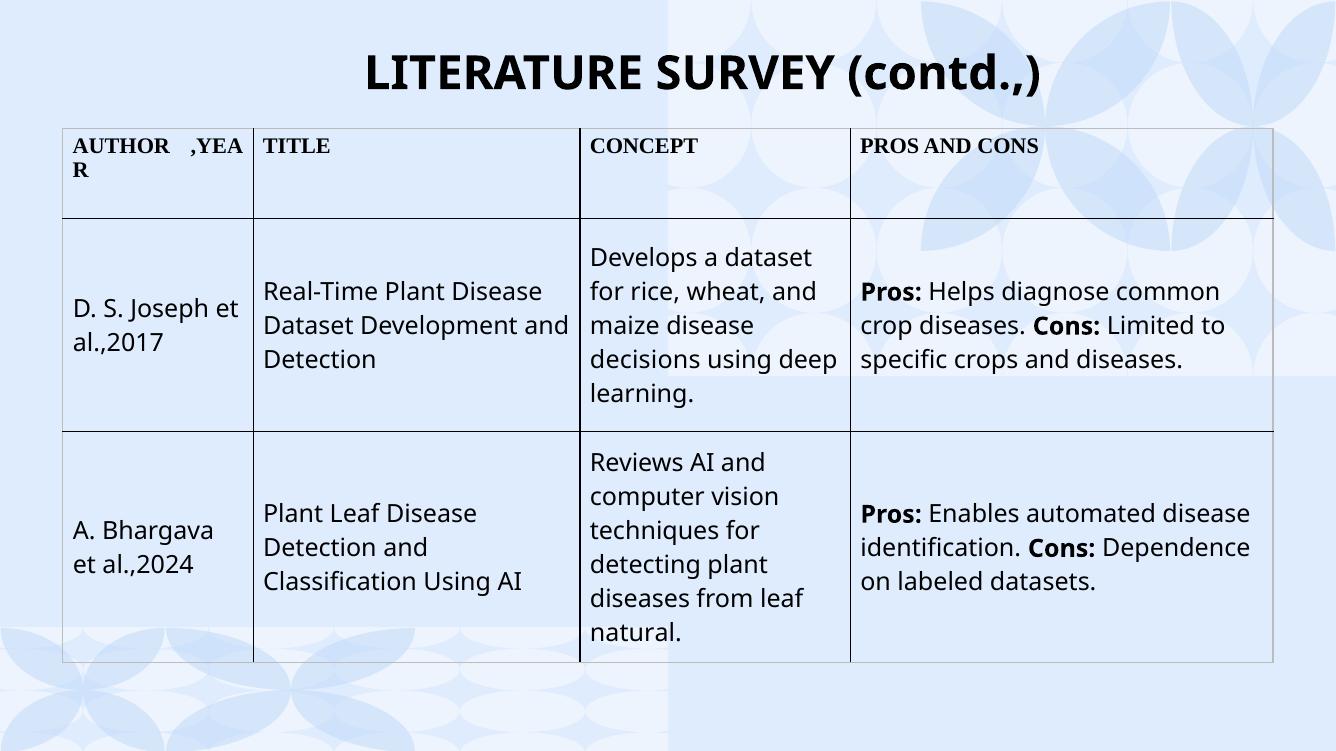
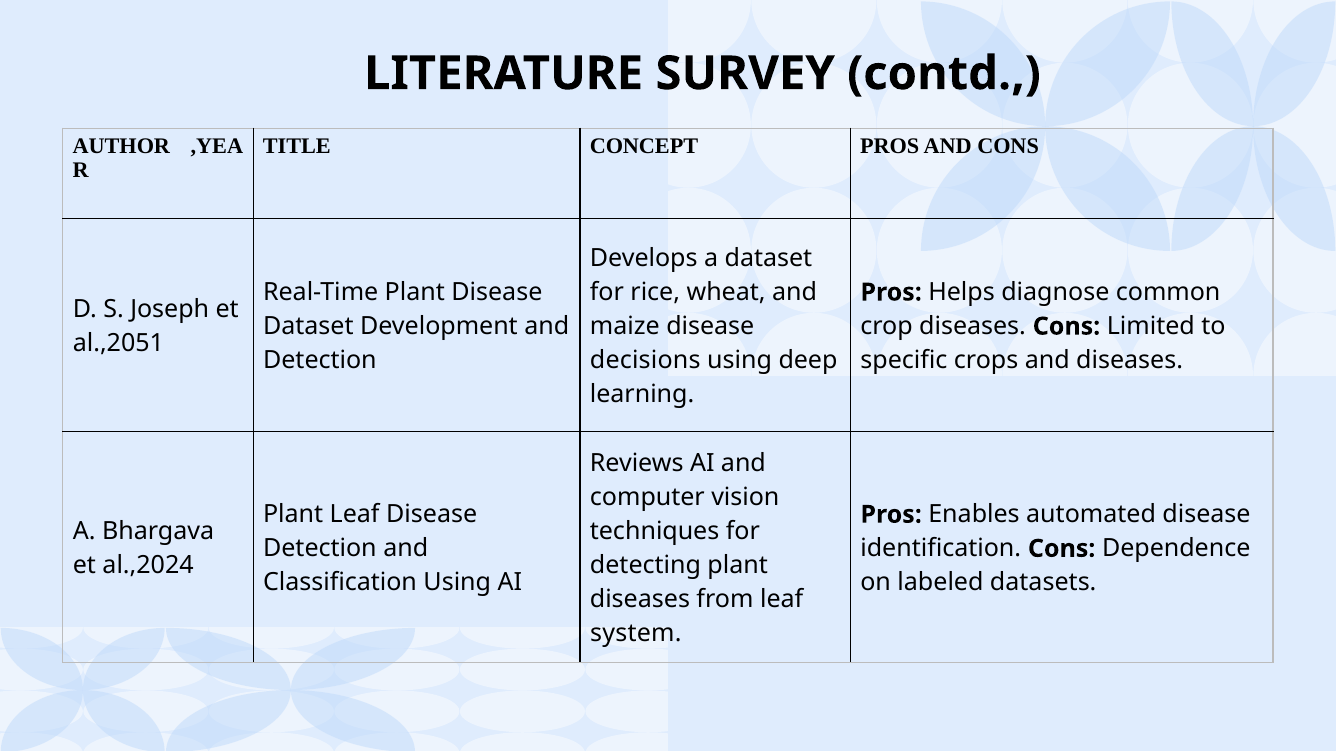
al.,2017: al.,2017 -> al.,2051 (118, 344)
natural: natural -> system (636, 634)
